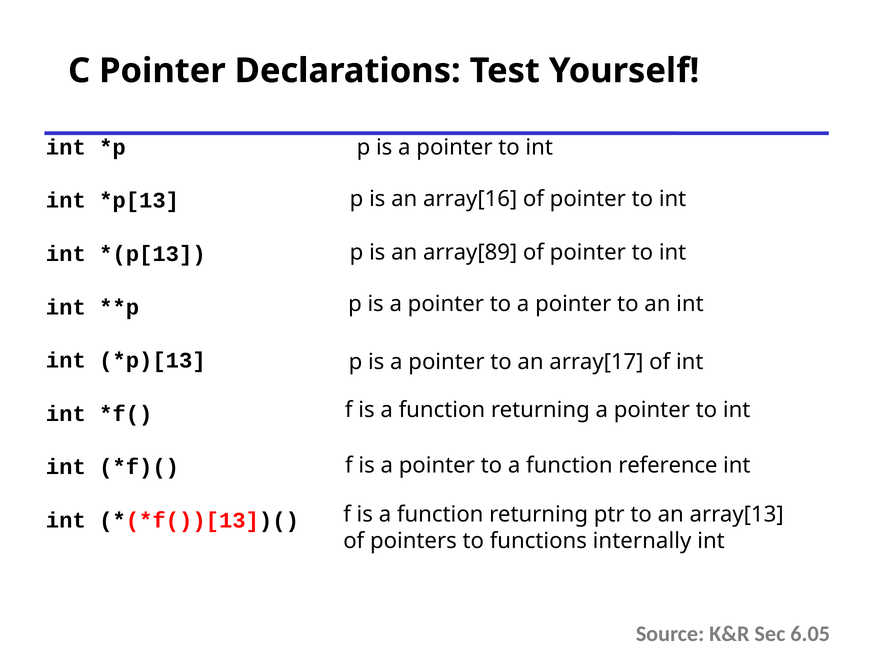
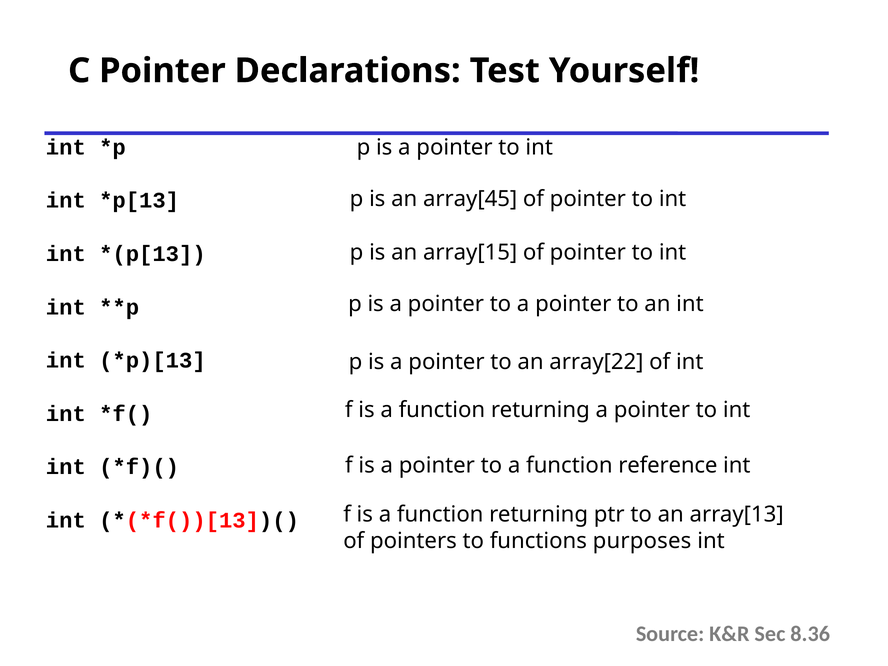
array[16: array[16 -> array[45 (470, 199)
array[89: array[89 -> array[15 (470, 252)
array[17: array[17 -> array[22 (596, 362)
internally: internally -> purposes (642, 541)
6.05: 6.05 -> 8.36 (810, 634)
